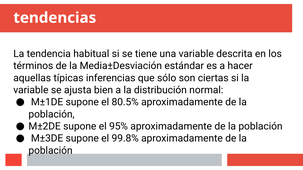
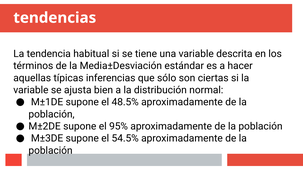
80.5%: 80.5% -> 48.5% (125, 102)
99.8%: 99.8% -> 54.5% (125, 139)
